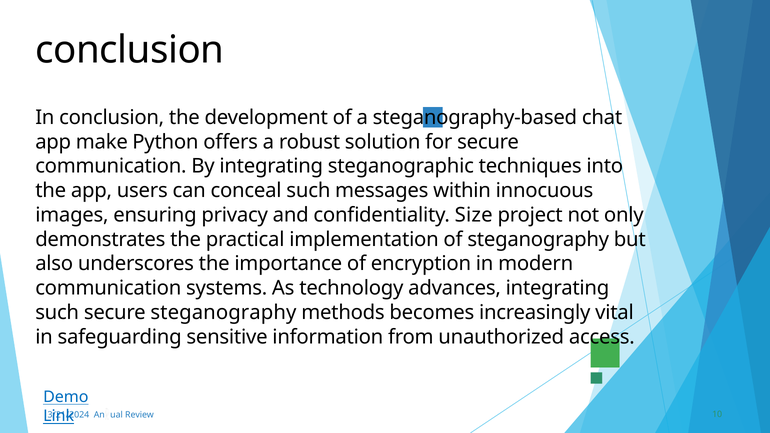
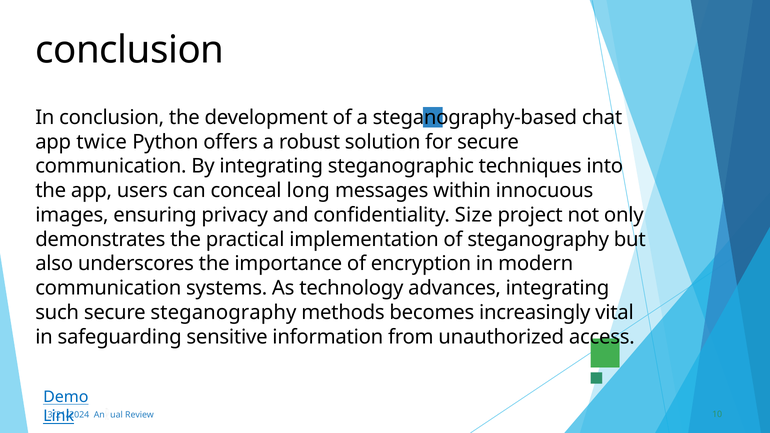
make: make -> twice (102, 142)
conceal such: such -> long (308, 191)
